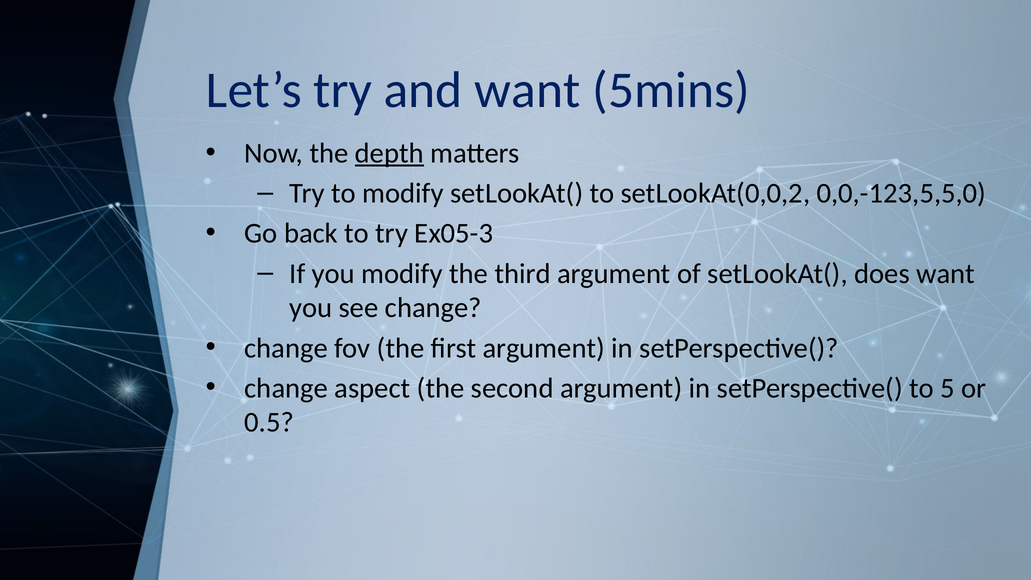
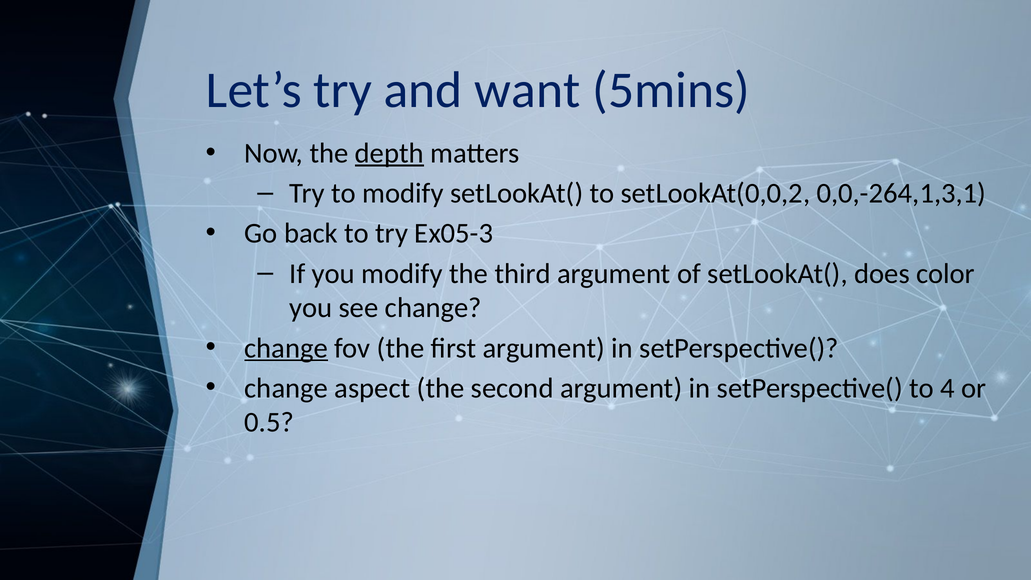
0,0,-123,5,5,0: 0,0,-123,5,5,0 -> 0,0,-264,1,3,1 (901, 193)
does want: want -> color (946, 274)
change underline: none -> present (286, 348)
5: 5 -> 4 (947, 388)
